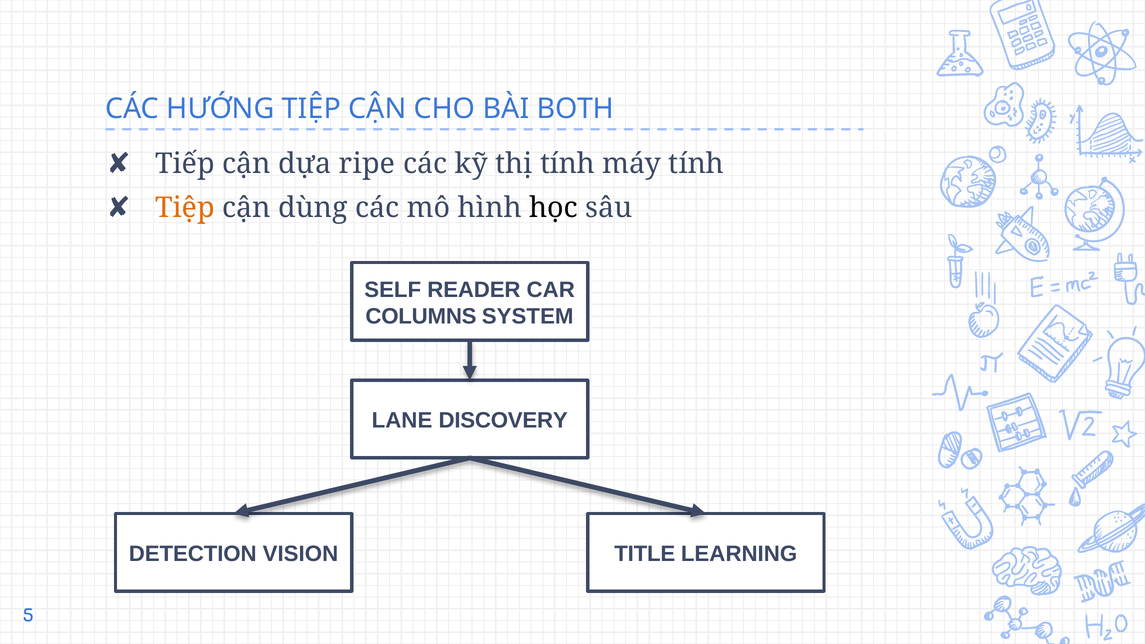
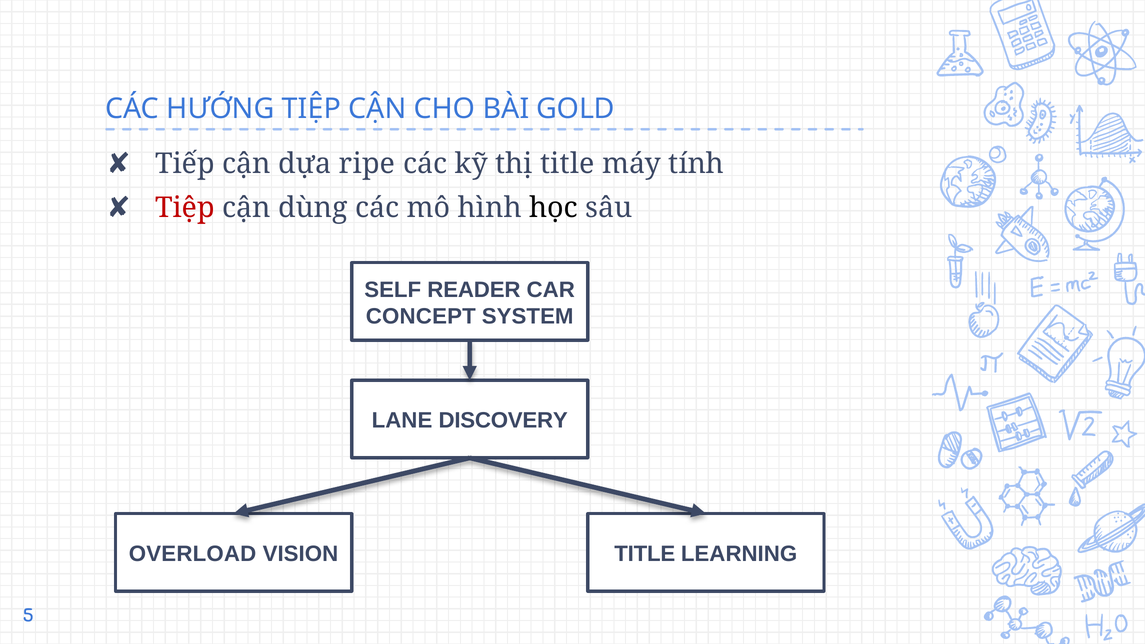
BOTH: BOTH -> GOLD (576, 109)
thị tính: tính -> title (567, 164)
Tiệp colour: orange -> red (185, 208)
COLUMNS: COLUMNS -> CONCEPT (421, 316)
DETECTION: DETECTION -> OVERLOAD (193, 554)
